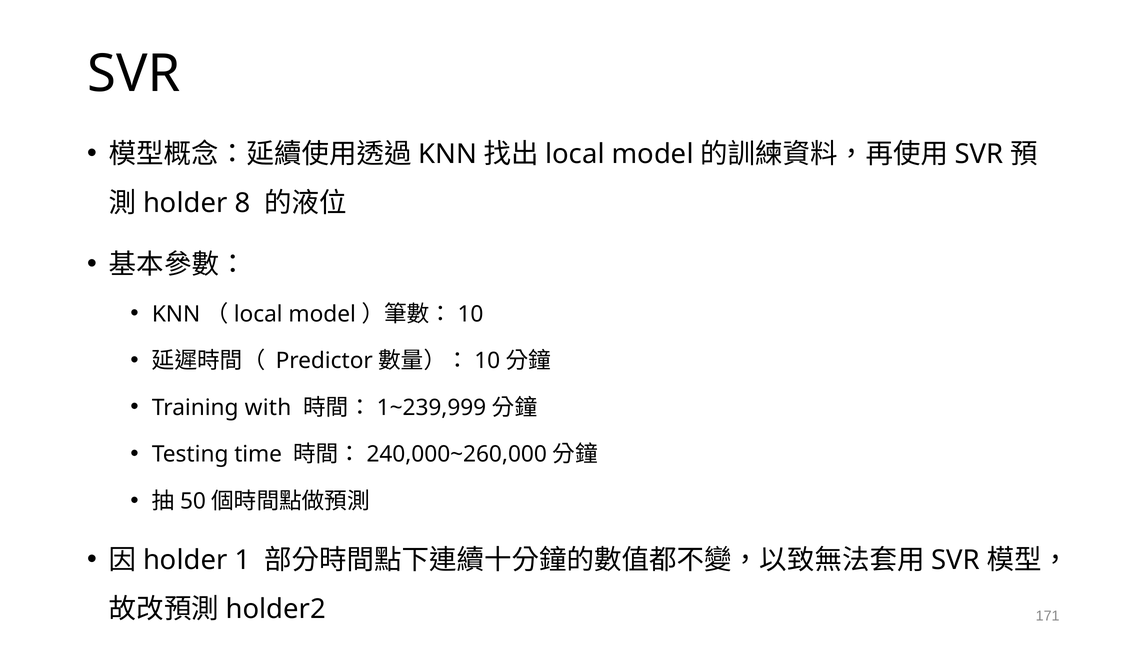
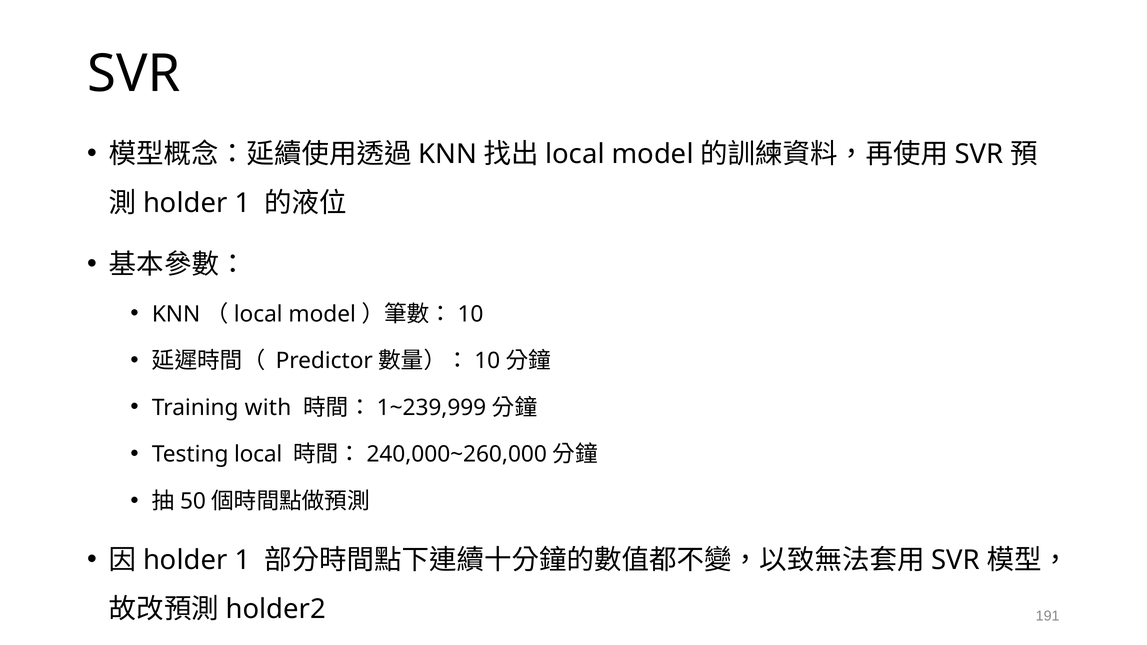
8: 8 -> 1 (242, 203)
Testing time: time -> local (258, 455)
171: 171 -> 191 (1048, 616)
